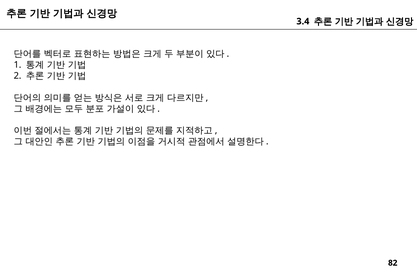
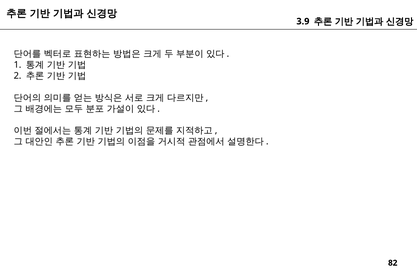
3.4: 3.4 -> 3.9 (303, 21)
